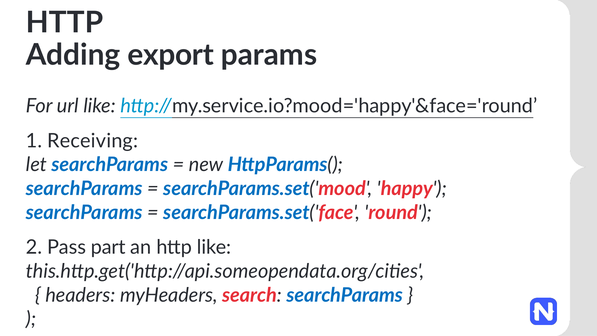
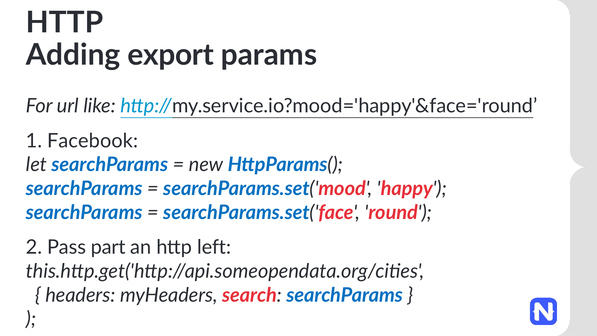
Receiving: Receiving -> Facebook (93, 141)
http like: like -> left (214, 247)
